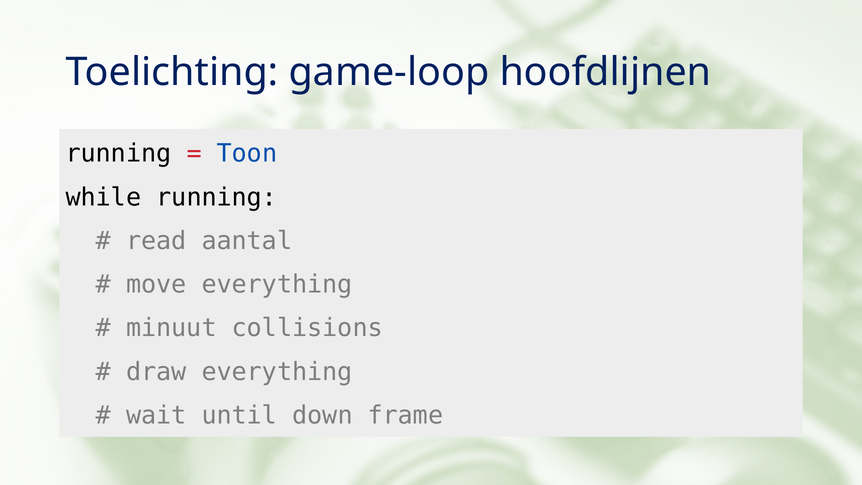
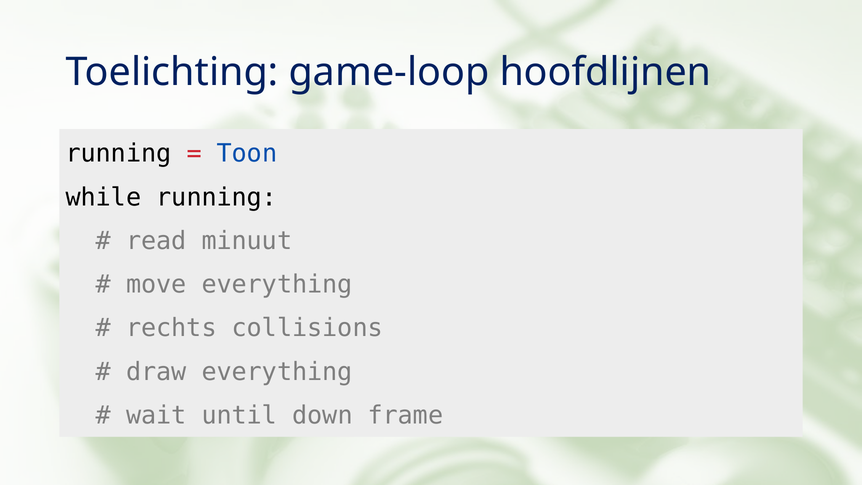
aantal: aantal -> minuut (247, 241)
minuut: minuut -> rechts (171, 328)
